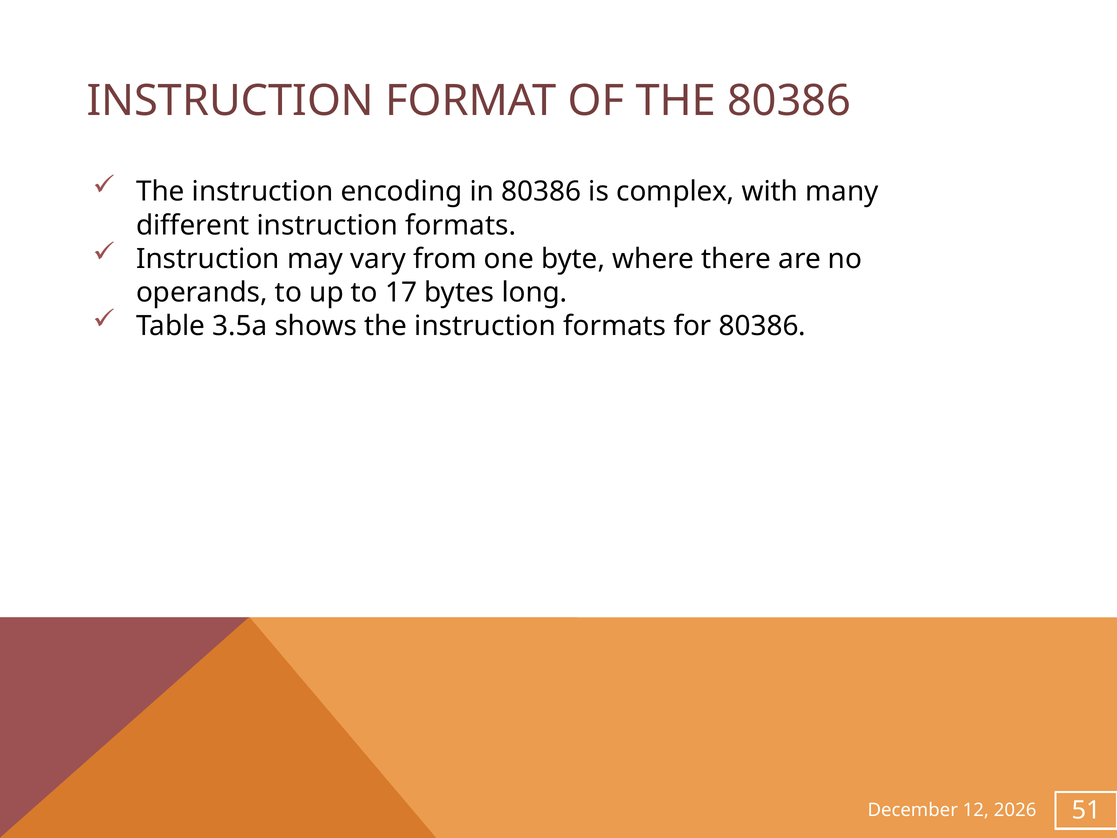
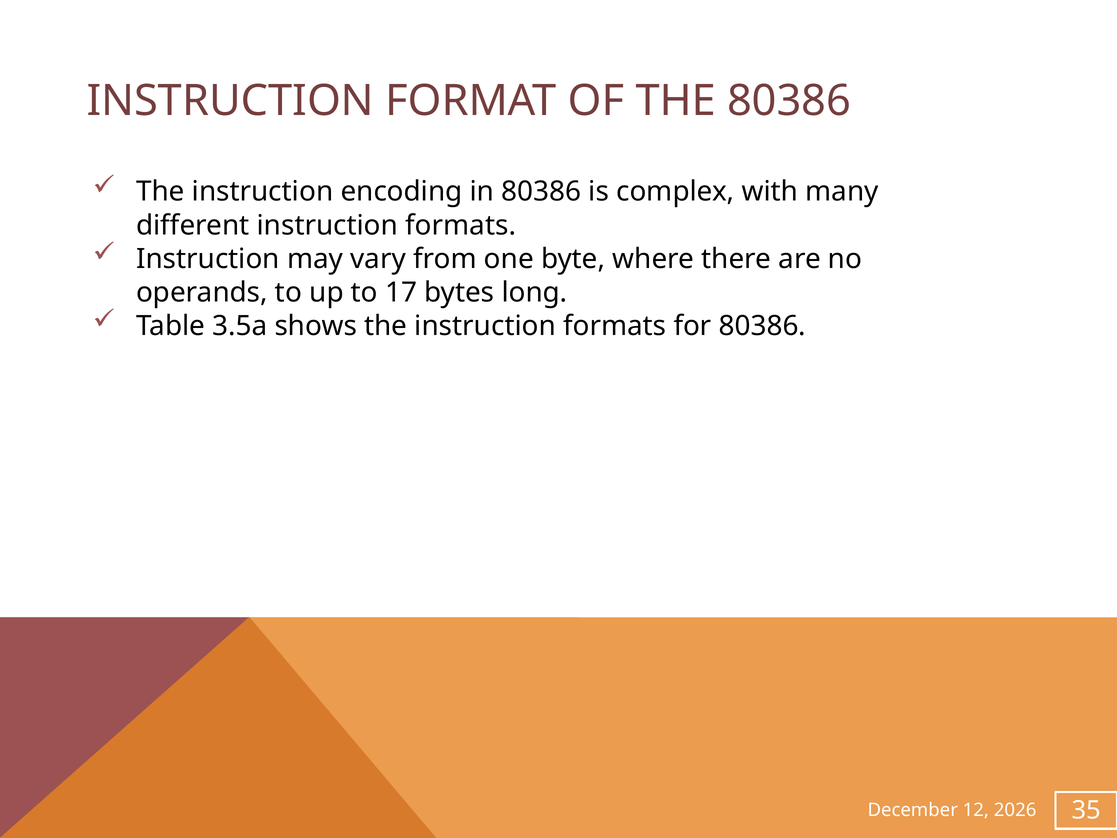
51: 51 -> 35 (1086, 810)
